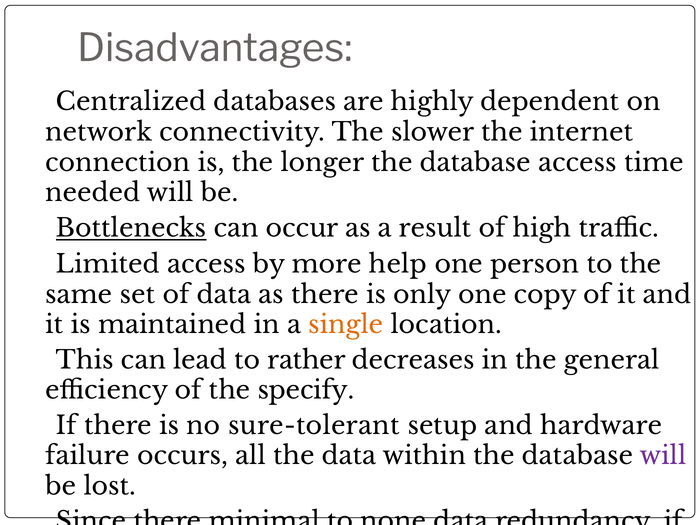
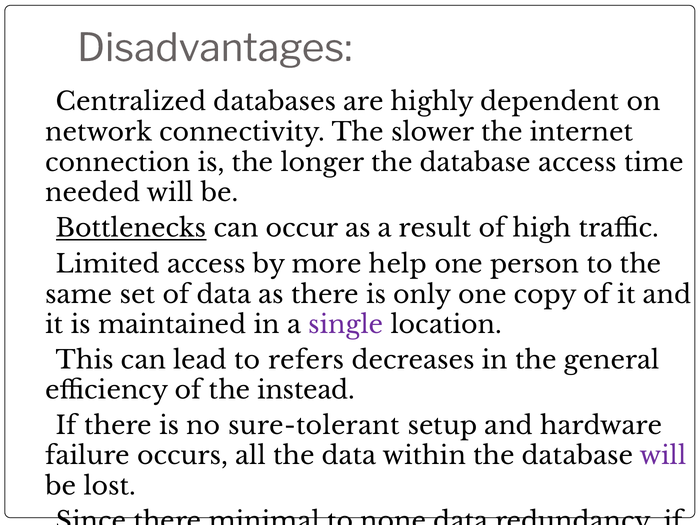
single colour: orange -> purple (346, 325)
rather: rather -> refers (306, 360)
specify: specify -> instead (306, 391)
